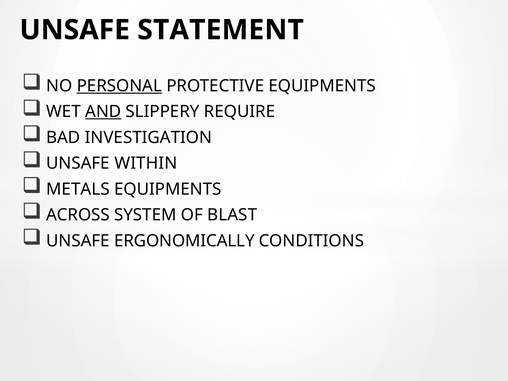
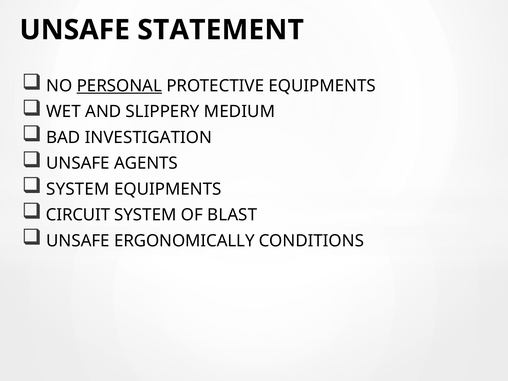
AND underline: present -> none (103, 112)
REQUIRE: REQUIRE -> MEDIUM (240, 112)
WITHIN: WITHIN -> AGENTS (146, 163)
METALS: METALS -> SYSTEM (78, 189)
ACROSS: ACROSS -> CIRCUIT (78, 215)
